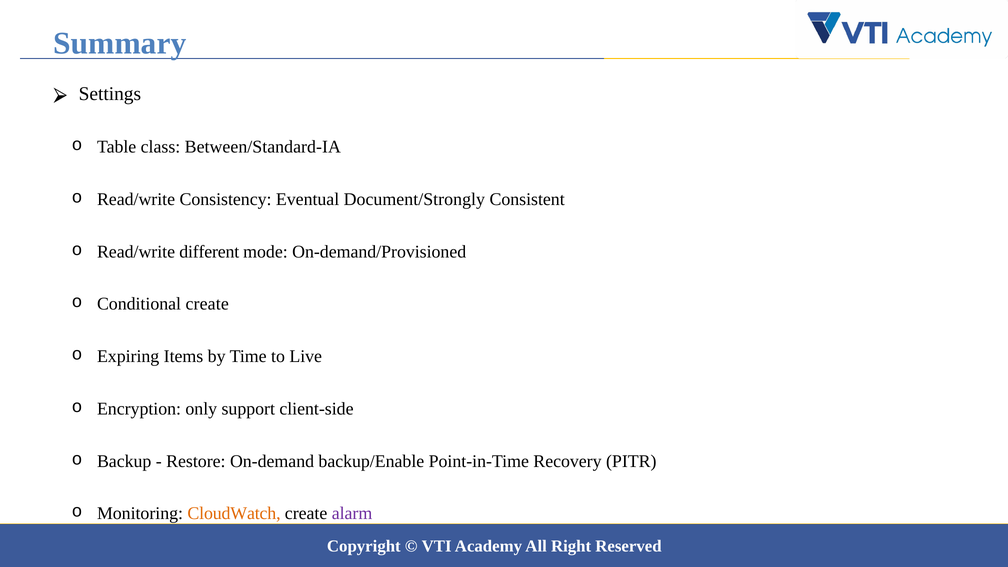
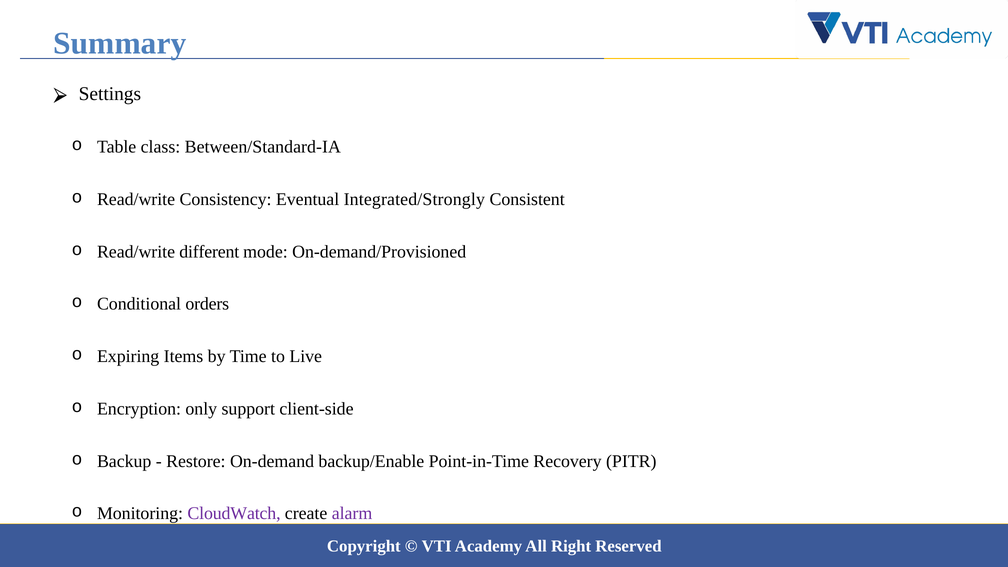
Document/Strongly: Document/Strongly -> Integrated/Strongly (414, 199)
Conditional create: create -> orders (207, 304)
CloudWatch colour: orange -> purple (234, 514)
